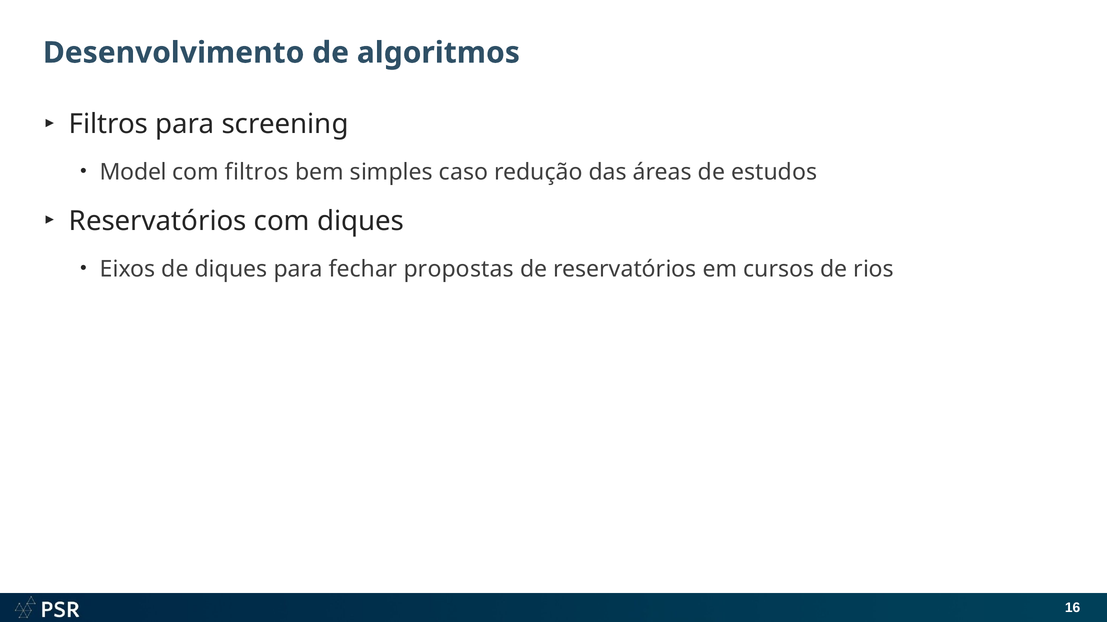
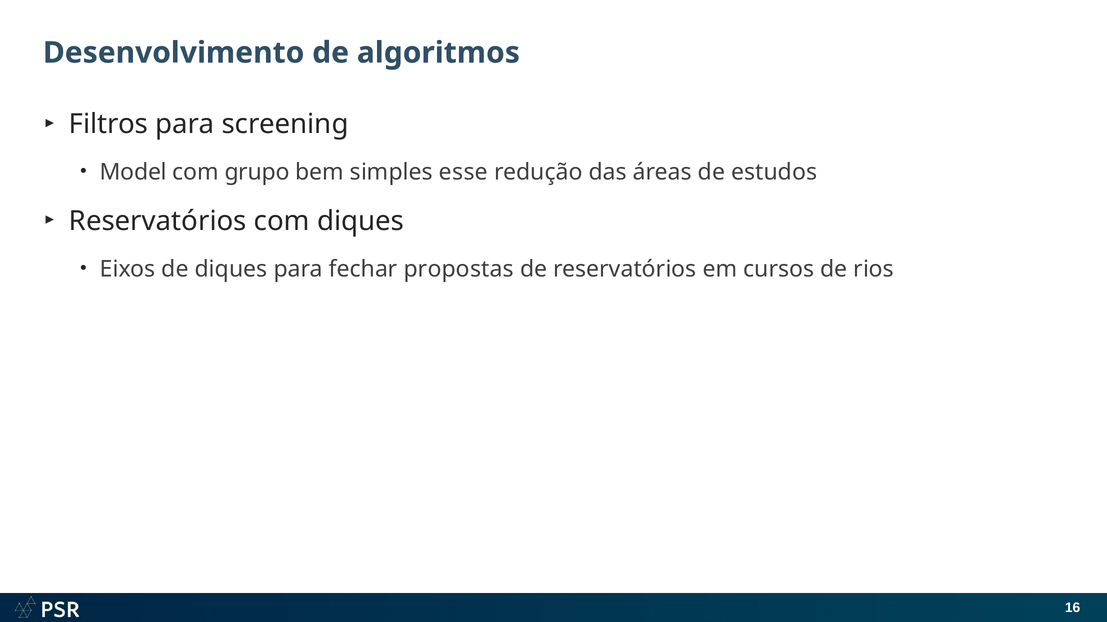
com filtros: filtros -> grupo (257, 172)
caso: caso -> esse (463, 172)
